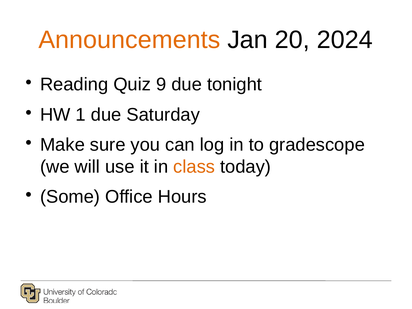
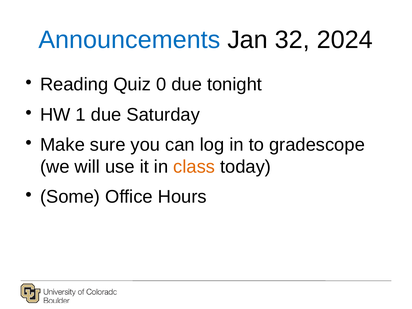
Announcements colour: orange -> blue (129, 40)
20: 20 -> 32 (292, 40)
9: 9 -> 0 (161, 85)
